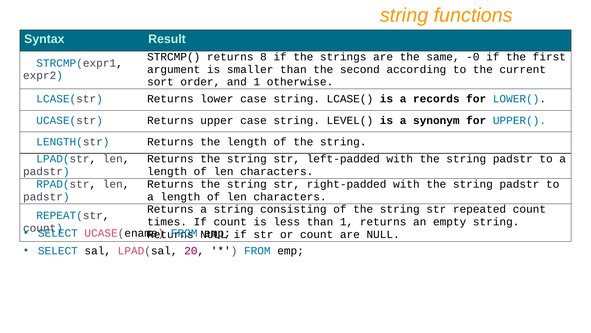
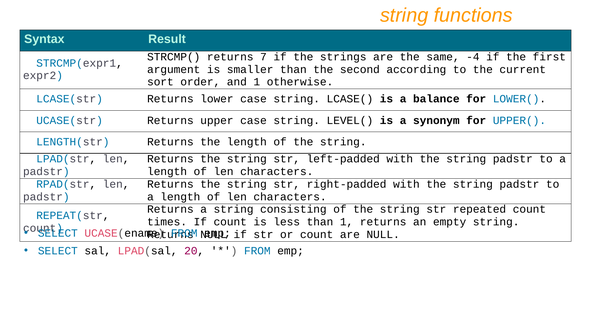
8: 8 -> 7 (263, 57)
-0: -0 -> -4 (473, 57)
records: records -> balance (436, 99)
